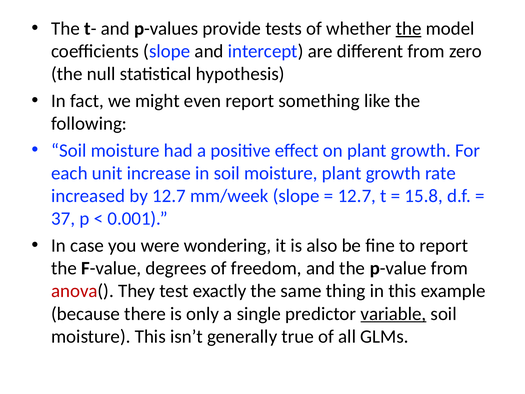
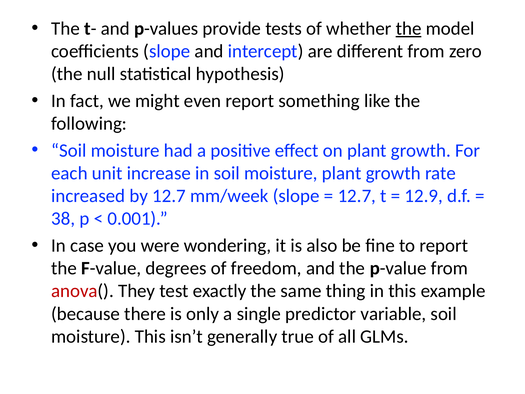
15.8: 15.8 -> 12.9 (424, 196)
37: 37 -> 38 (63, 219)
variable underline: present -> none (393, 314)
